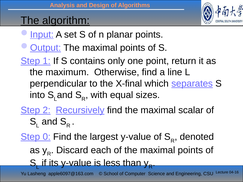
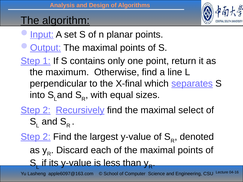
scalar: scalar -> select (191, 110)
0: 0 -> 2 (47, 137)
